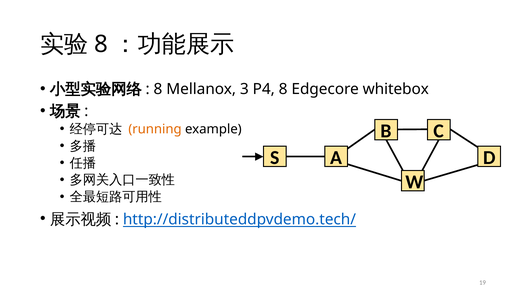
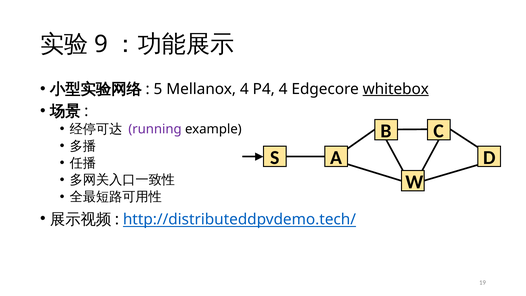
8: 8 -> 9 (101, 44)
8: 8 -> 5 (158, 89)
Mellanox 3: 3 -> 4 (244, 89)
P4 8: 8 -> 4 (283, 89)
whitebox underline: none -> present (396, 89)
running colour: orange -> purple (155, 129)
